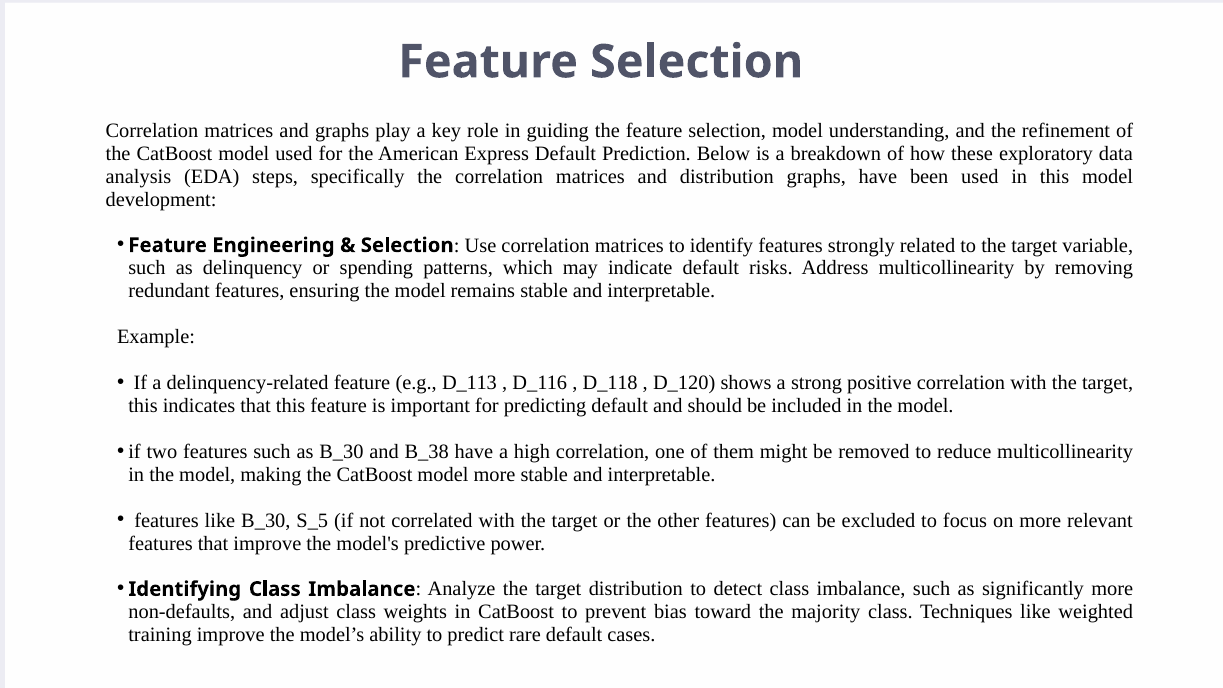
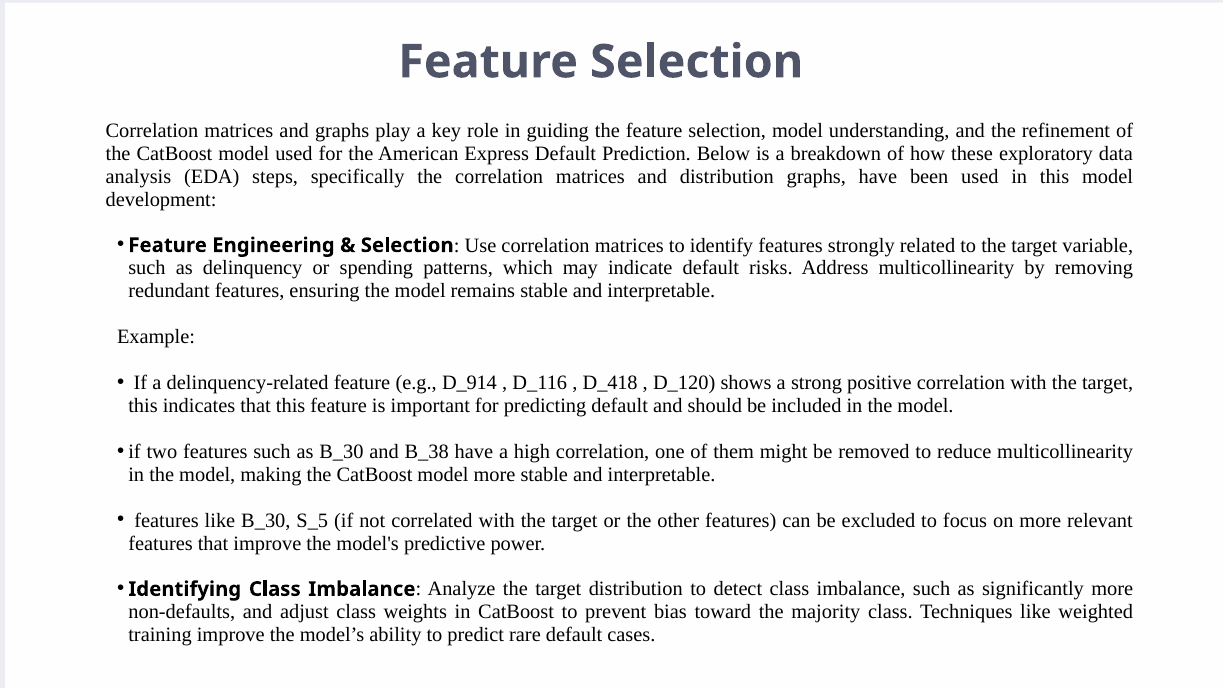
D_113: D_113 -> D_914 (470, 383)
D_118: D_118 -> D_418 (610, 383)
